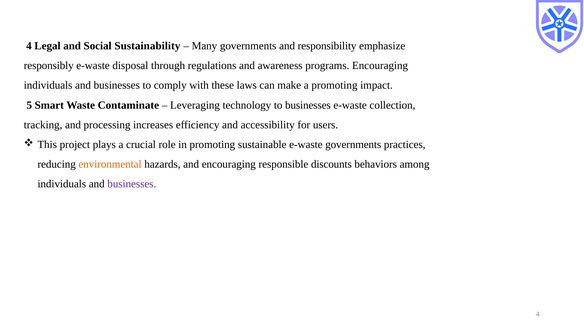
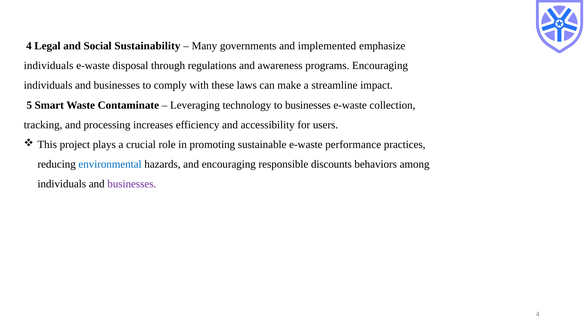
responsibility: responsibility -> implemented (327, 46)
responsibly: responsibly -> individuals (49, 65)
a promoting: promoting -> streamline (334, 85)
e-waste governments: governments -> performance (353, 144)
environmental colour: orange -> blue (110, 164)
